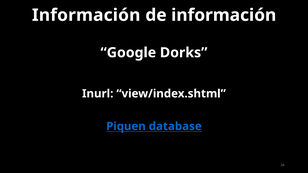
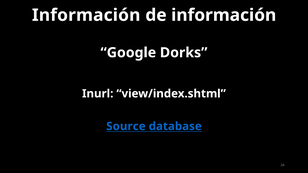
Piquen: Piquen -> Source (126, 126)
